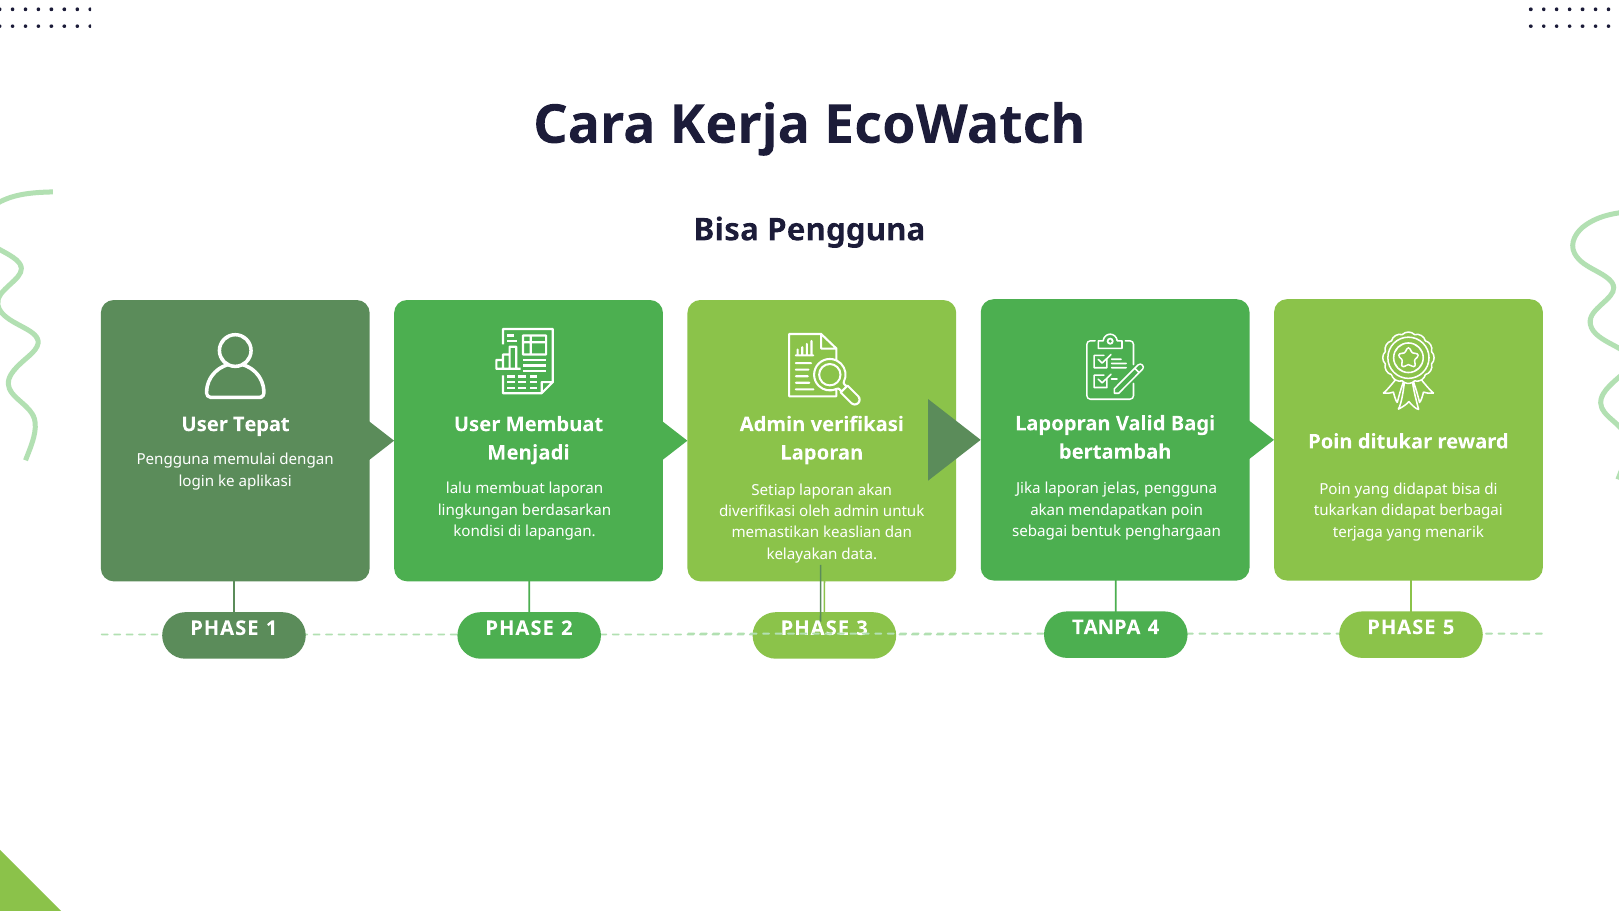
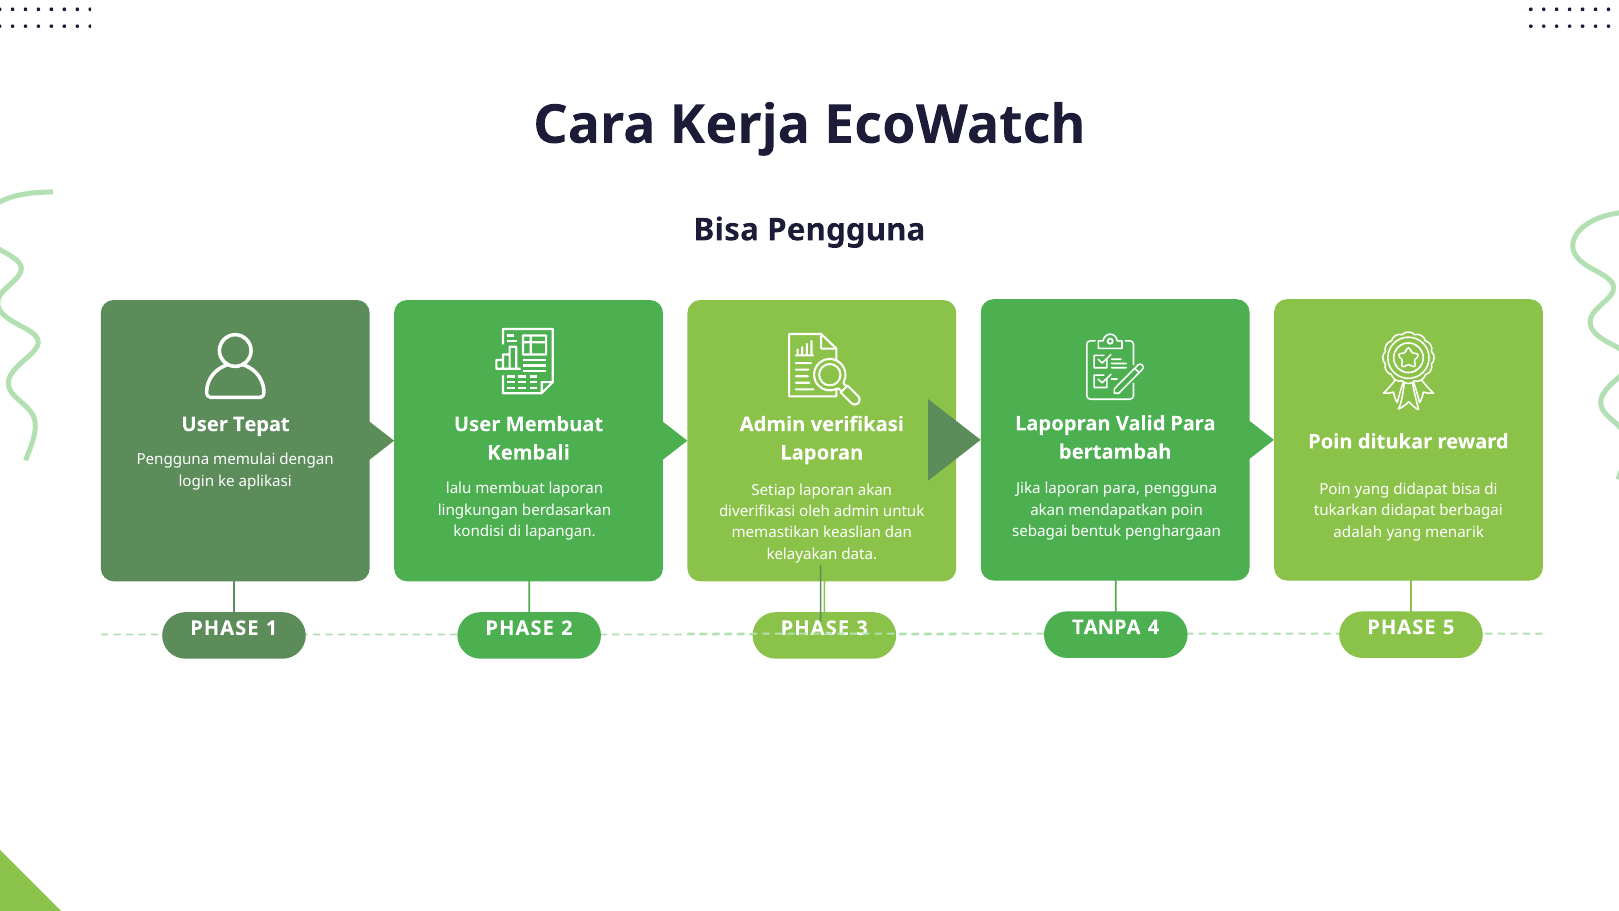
Valid Bagi: Bagi -> Para (1193, 424)
Menjadi: Menjadi -> Kembali (529, 453)
laporan jelas: jelas -> para (1122, 489)
terjaga: terjaga -> adalah (1358, 532)
